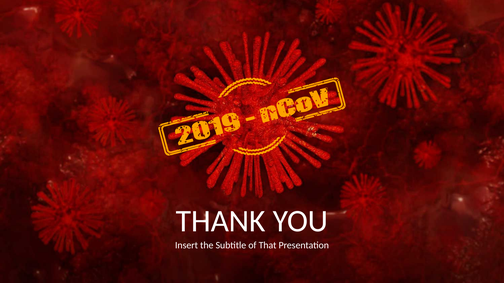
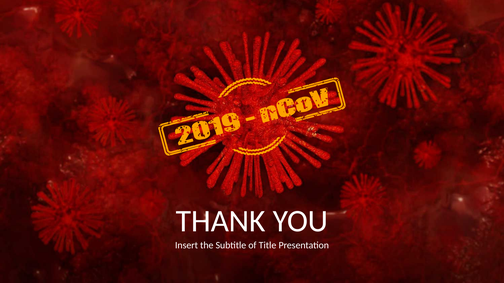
That: That -> Title (268, 246)
